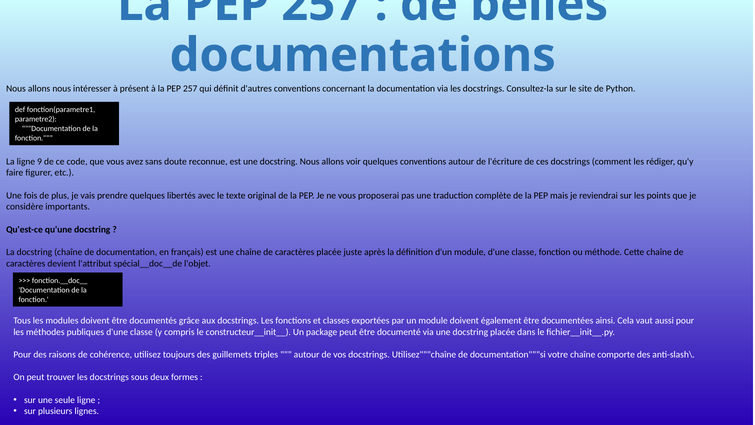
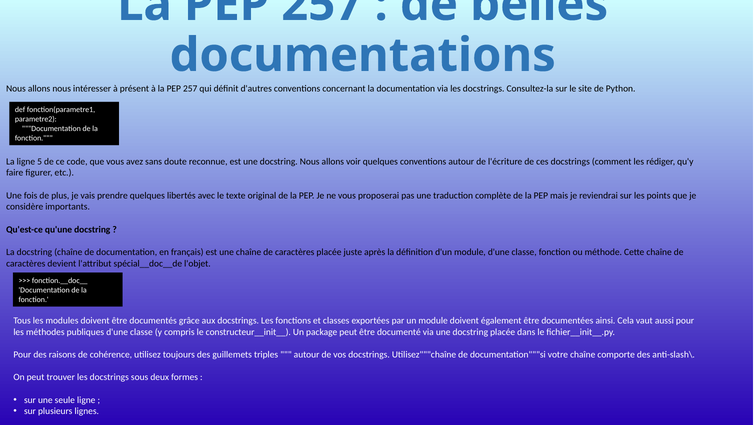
9: 9 -> 5 (40, 161)
